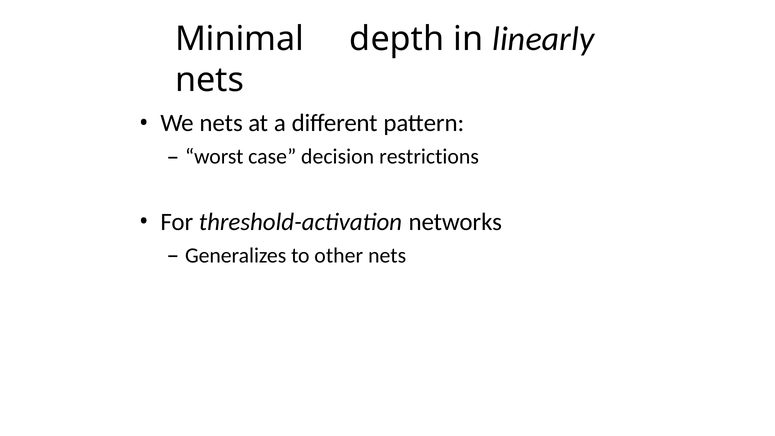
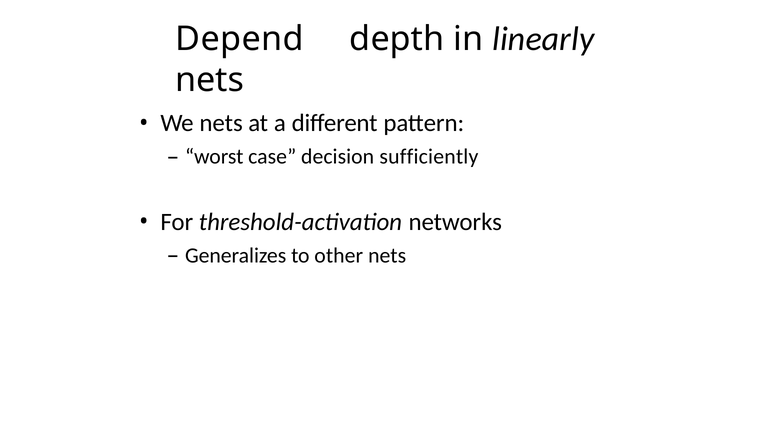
Minimal: Minimal -> Depend (239, 39)
restrictions: restrictions -> sufficiently (429, 157)
